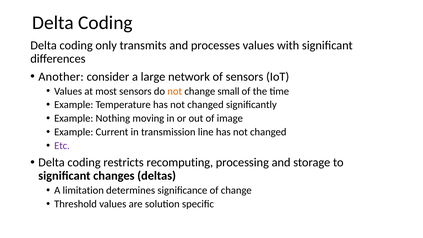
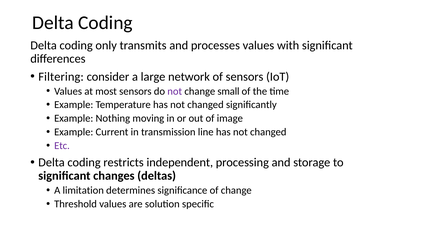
Another: Another -> Filtering (61, 77)
not colour: orange -> purple (175, 91)
recomputing: recomputing -> independent (180, 162)
